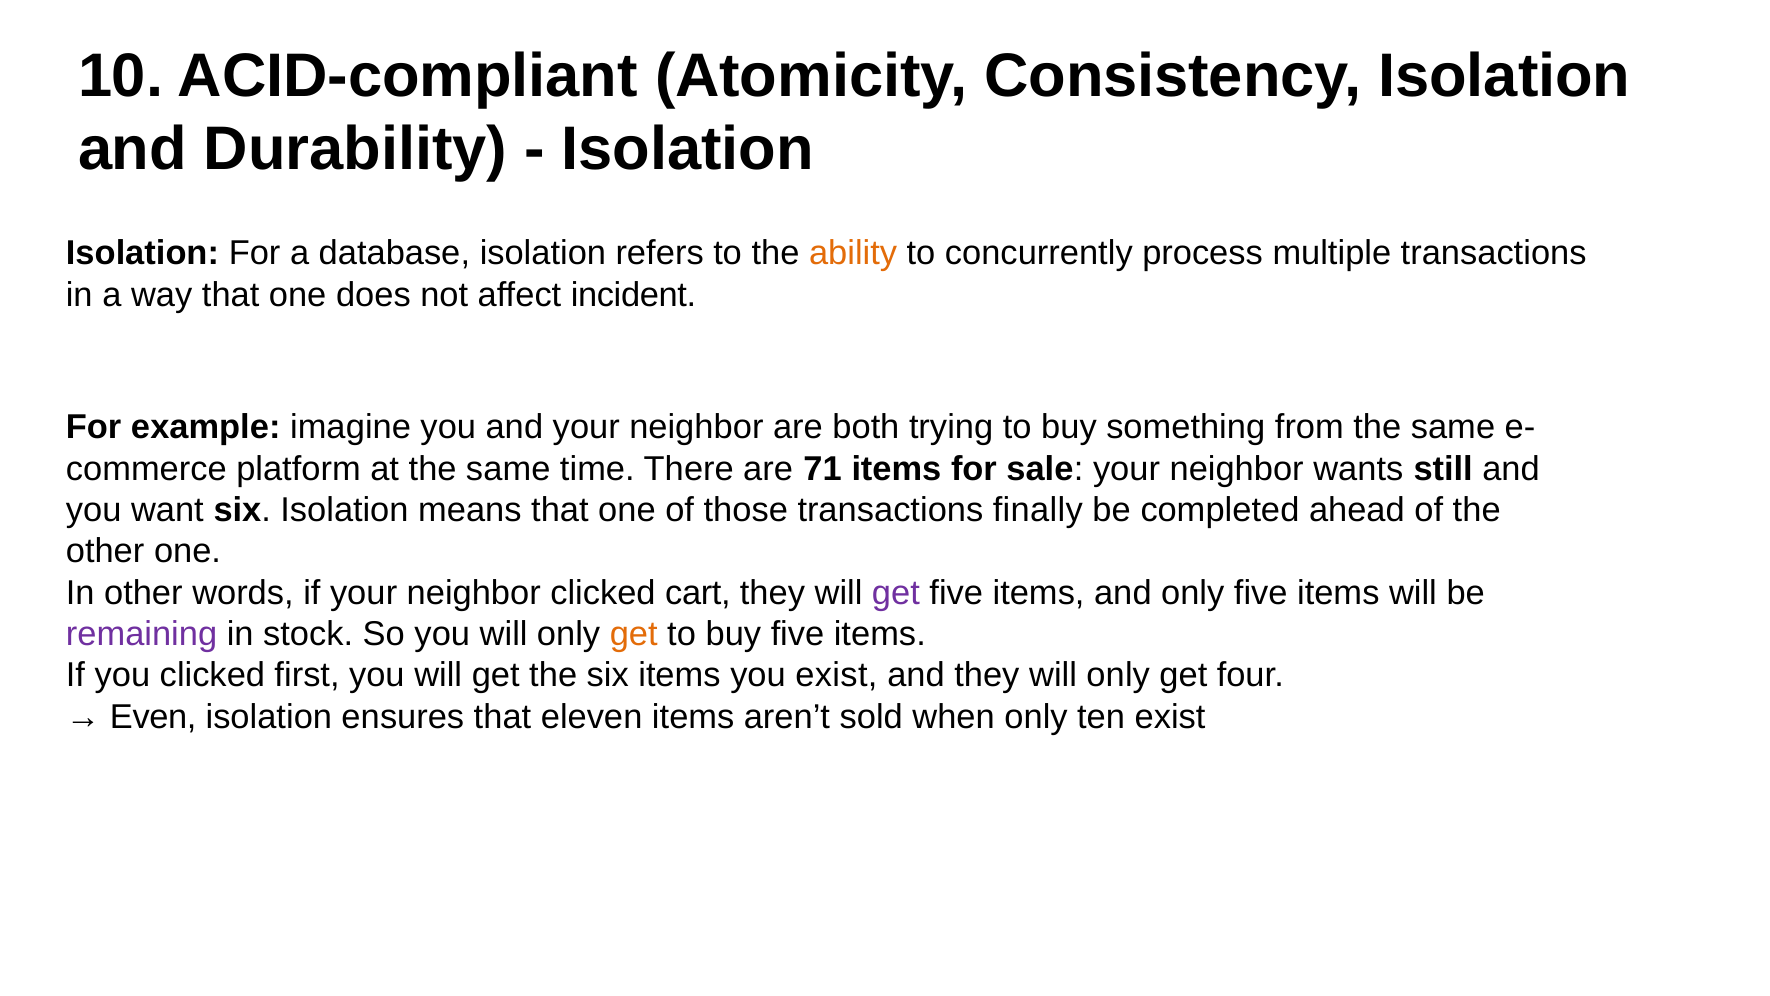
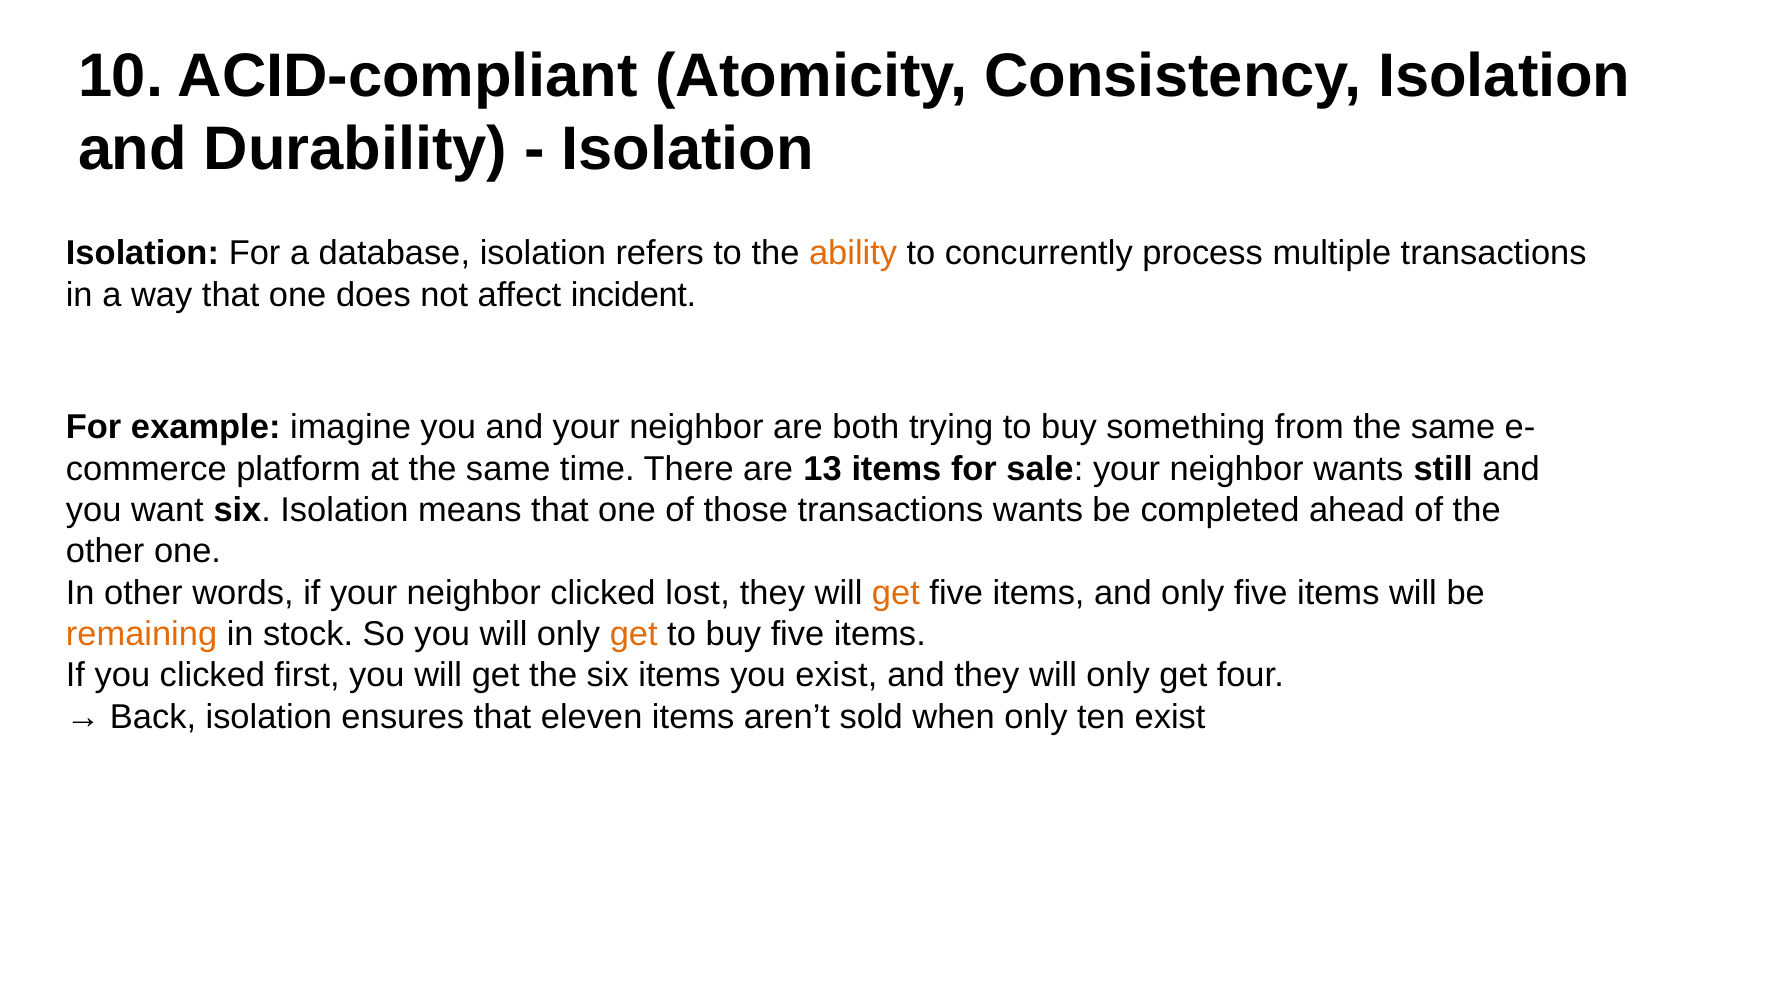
71: 71 -> 13 (823, 469)
transactions finally: finally -> wants (1038, 510)
cart: cart -> lost (698, 593)
get colour: purple -> orange (896, 593)
remaining colour: purple -> orange (142, 634)
Even: Even -> Back (153, 717)
